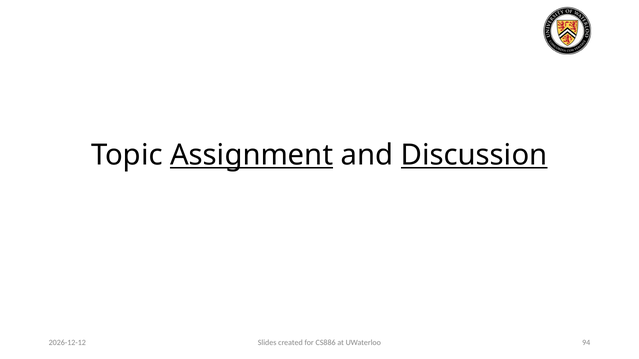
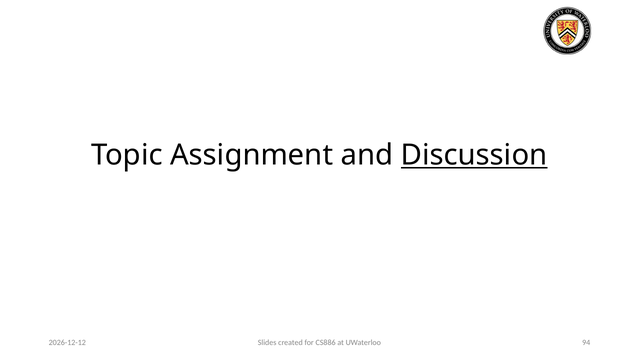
Assignment underline: present -> none (252, 155)
